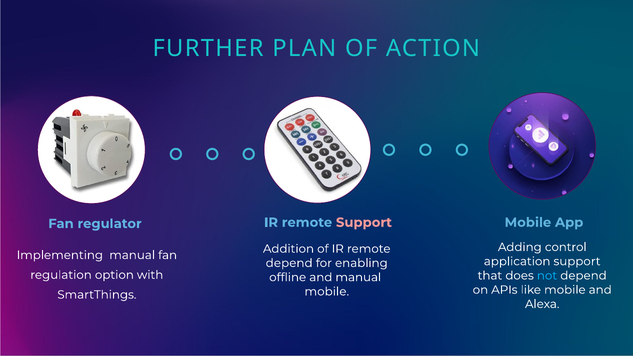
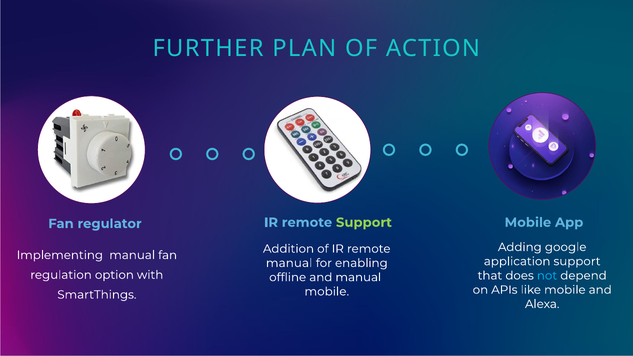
Support colour: pink -> light green (364, 222)
control: control -> google (566, 247)
depend: depend -> manual (289, 263)
